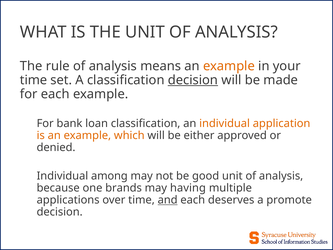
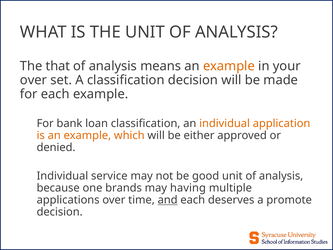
rule: rule -> that (58, 66)
time: time -> over (34, 80)
decision underline: present -> none (193, 80)
among: among -> service (109, 176)
